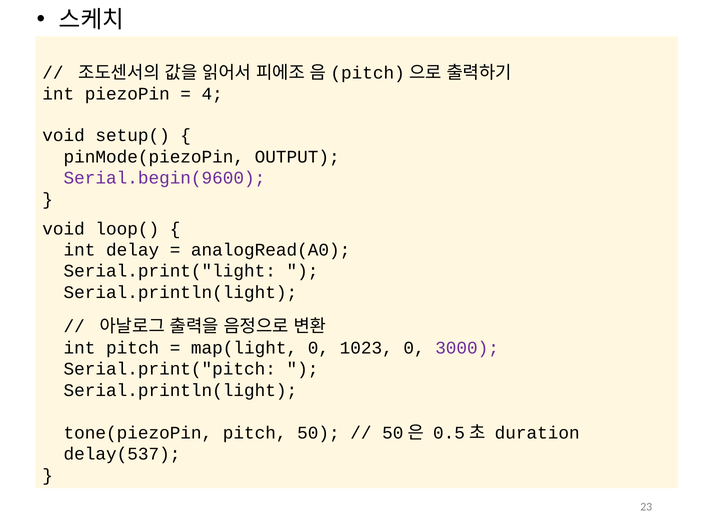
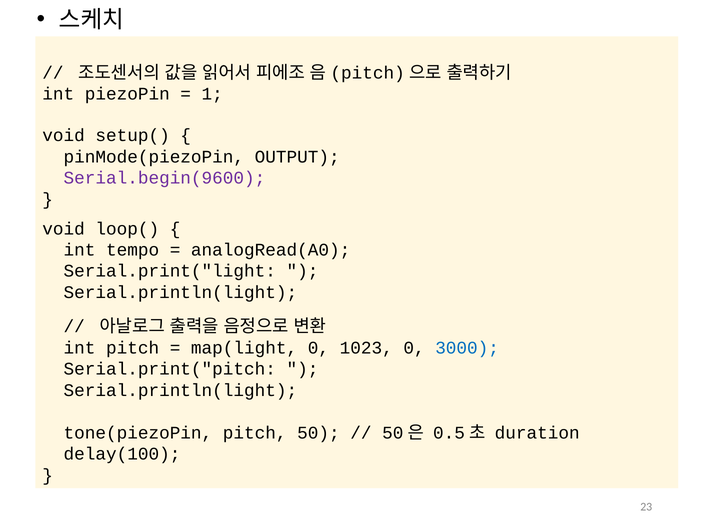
4: 4 -> 1 (212, 94)
delay: delay -> tempo (133, 250)
3000 colour: purple -> blue (467, 348)
delay(537: delay(537 -> delay(100 (122, 454)
